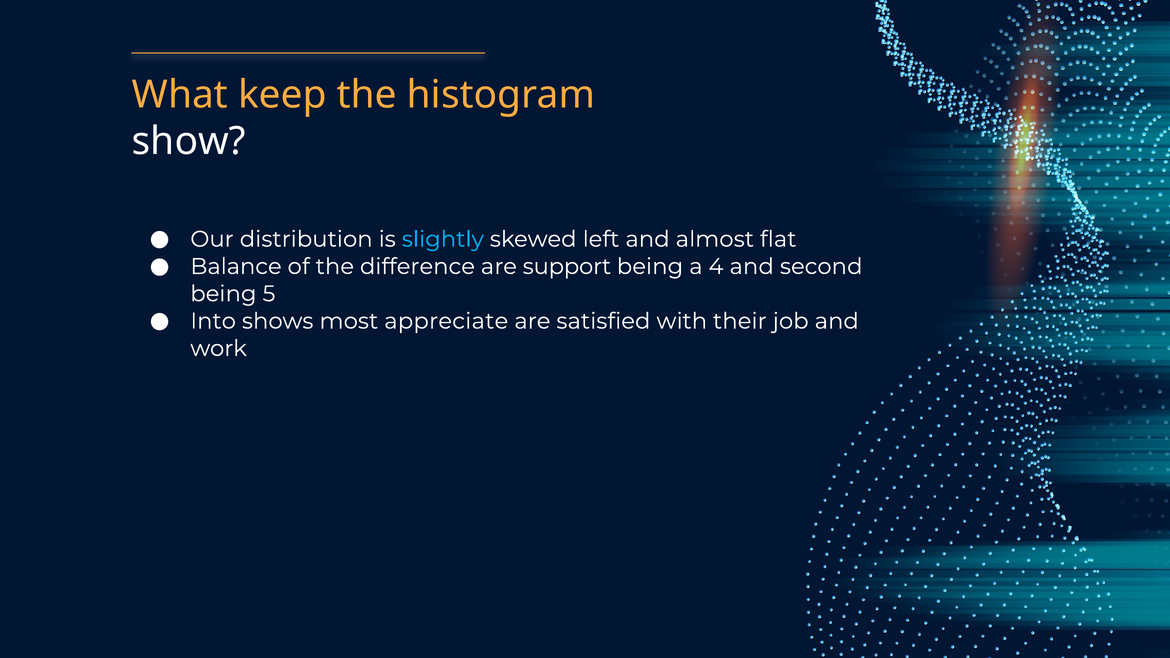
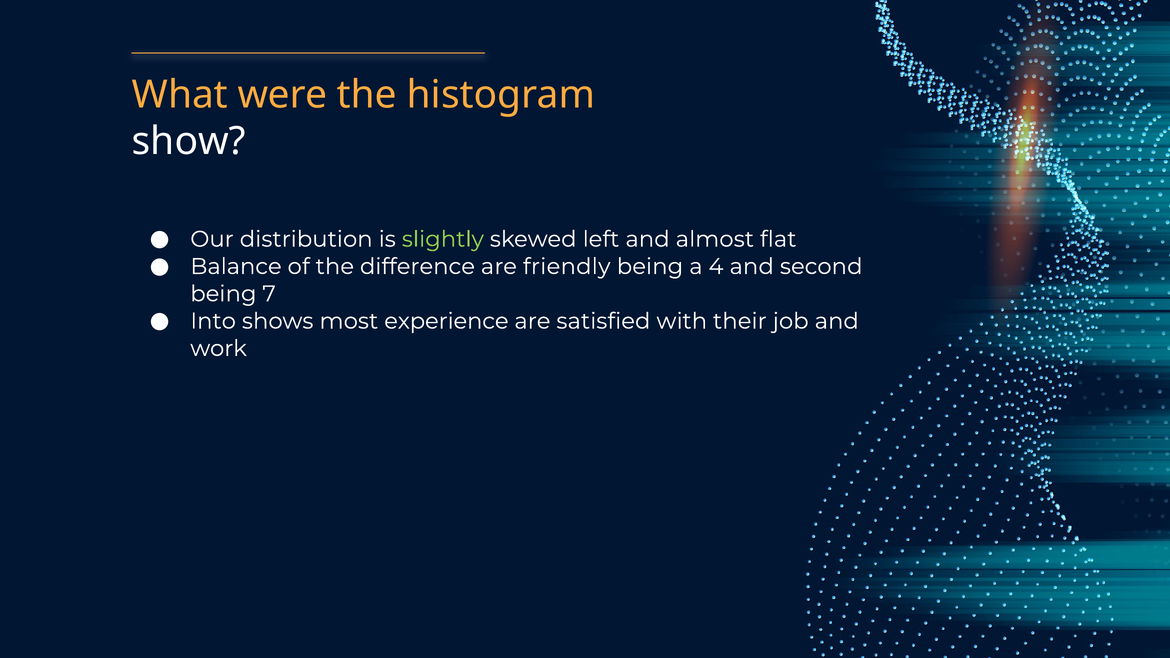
keep: keep -> were (283, 95)
slightly colour: light blue -> light green (443, 239)
support: support -> friendly (567, 267)
5: 5 -> 7 (269, 294)
appreciate: appreciate -> experience (446, 321)
